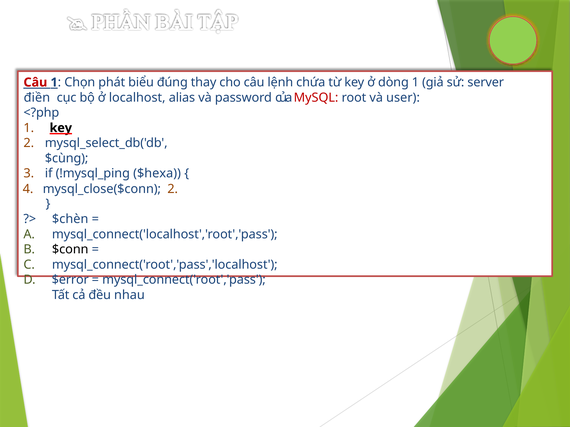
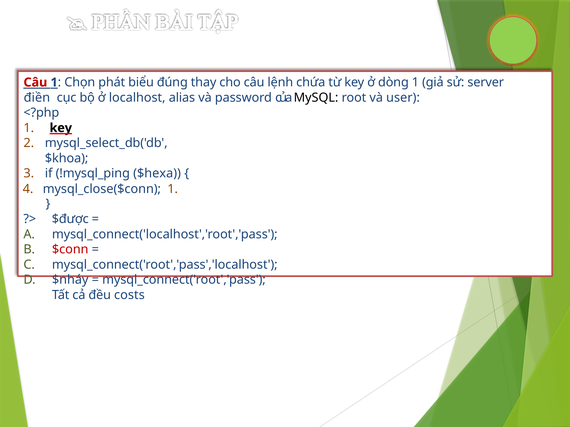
MySQL colour: red -> black (316, 98)
$cùng: $cùng -> $khoa (67, 158)
mysql_close($conn 2: 2 -> 1 (173, 189)
$chèn: $chèn -> $được (70, 219)
$conn colour: black -> red (70, 250)
$error: $error -> $nháy (70, 280)
nhau: nhau -> costs (129, 295)
